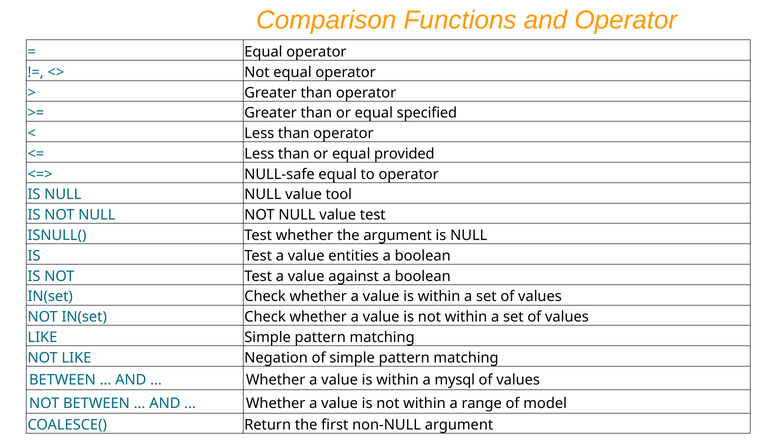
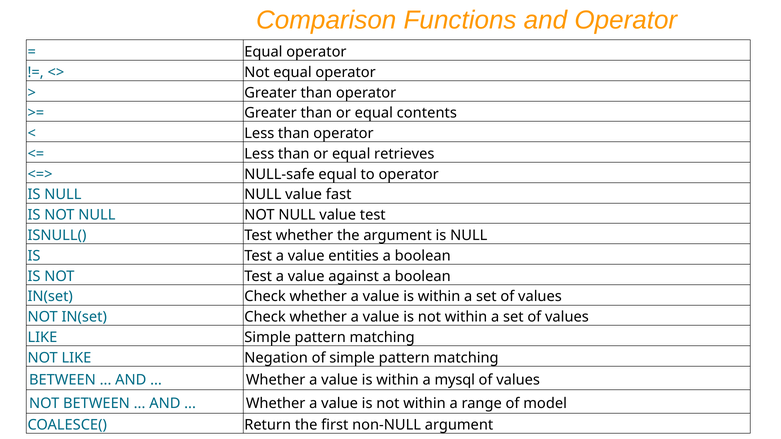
specified: specified -> contents (427, 113)
provided: provided -> retrieves (404, 154)
tool: tool -> fast (339, 195)
